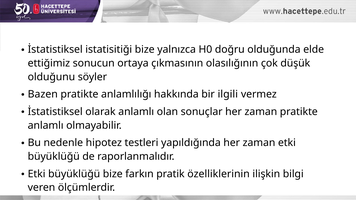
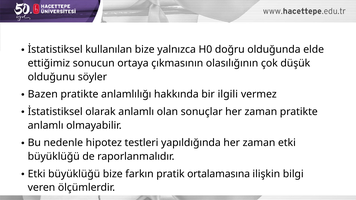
istatisitiği: istatisitiği -> kullanılan (109, 50)
özelliklerinin: özelliklerinin -> ortalamasına (219, 174)
